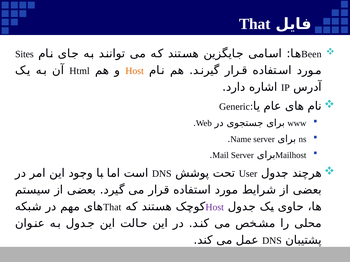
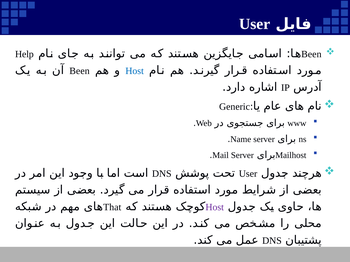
That: That -> User (255, 24)
Sites: Sites -> Help (24, 54)
Html: Html -> Been (80, 71)
Host colour: orange -> blue (135, 71)
